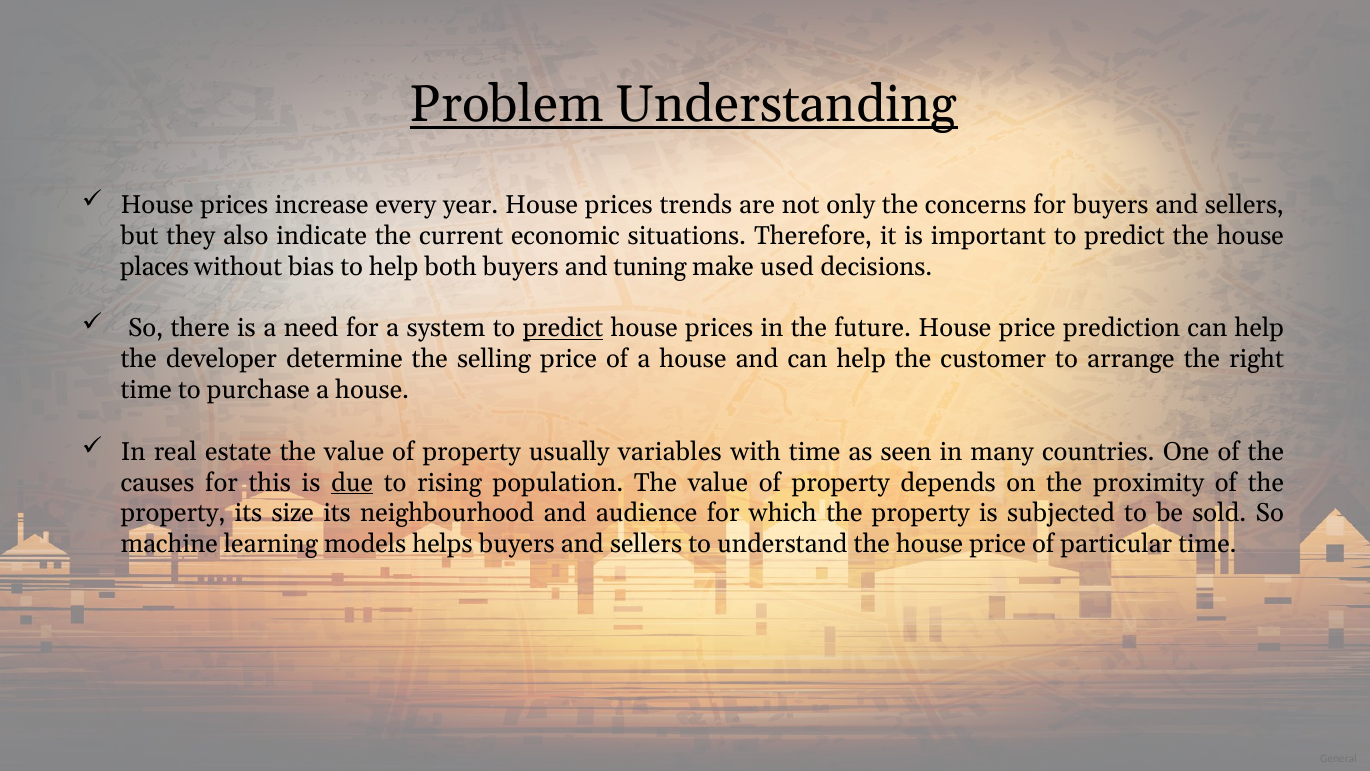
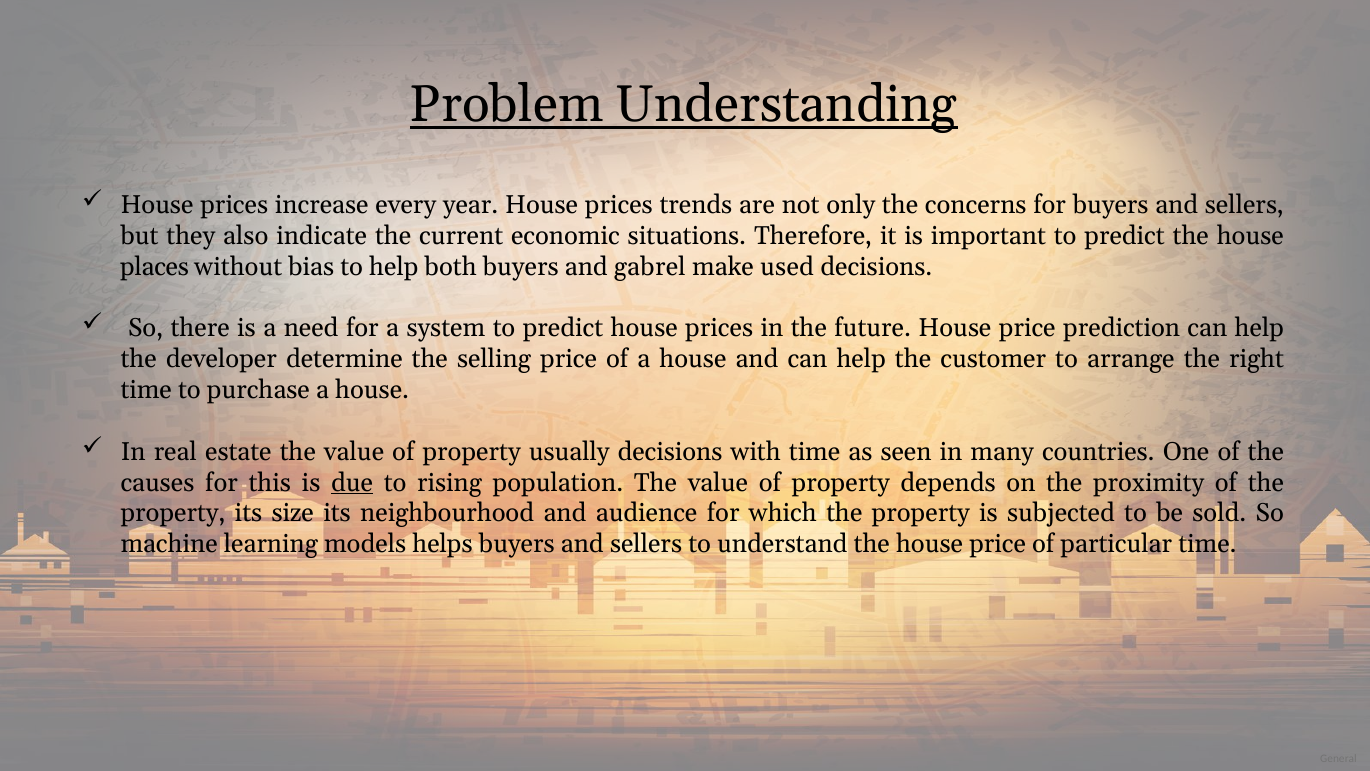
tuning: tuning -> gabrel (650, 267)
predict underline: present -> none (563, 328)
usually variables: variables -> decisions (670, 452)
